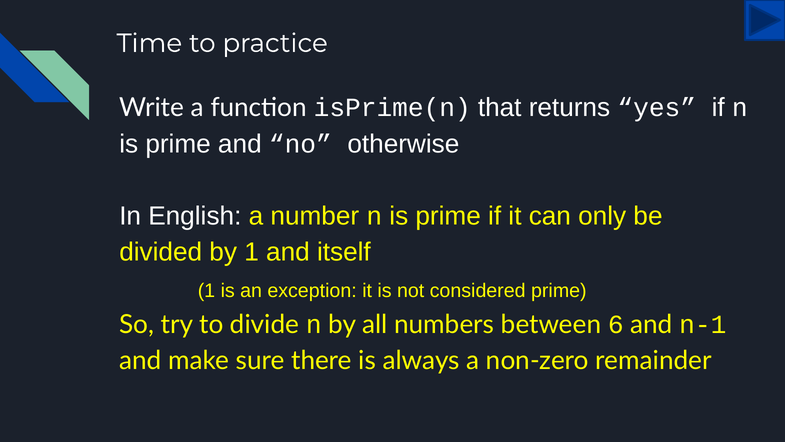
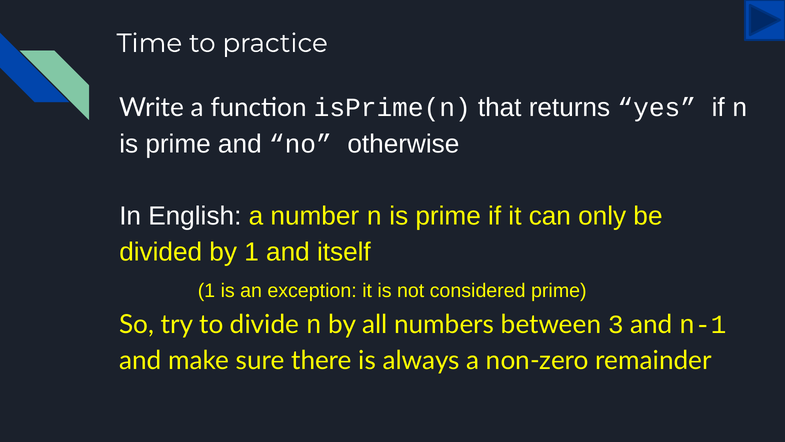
6: 6 -> 3 (616, 324)
